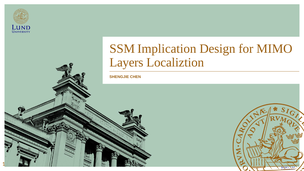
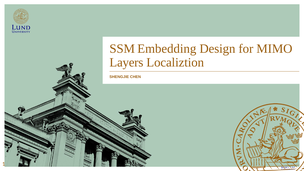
Implication: Implication -> Embedding (167, 49)
